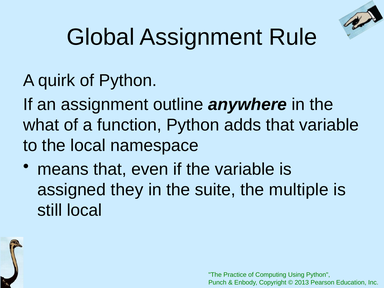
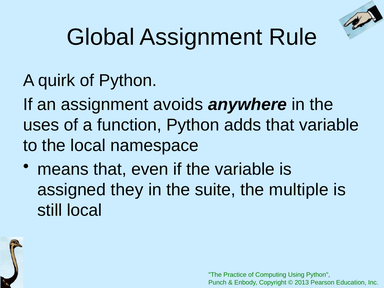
outline: outline -> avoids (178, 104)
what: what -> uses (41, 125)
